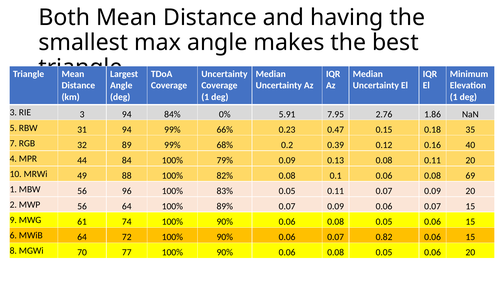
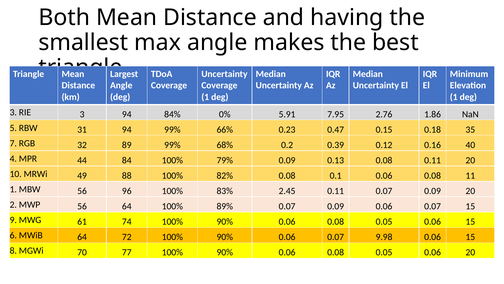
69: 69 -> 11 (470, 175)
83% 0.05: 0.05 -> 2.45 (287, 191)
0.82: 0.82 -> 9.98 (384, 237)
